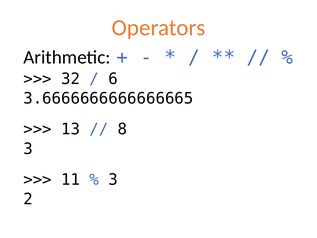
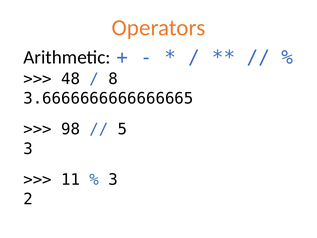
32: 32 -> 48 (71, 79)
6: 6 -> 8 (113, 79)
13: 13 -> 98 (71, 129)
8: 8 -> 5 (122, 129)
